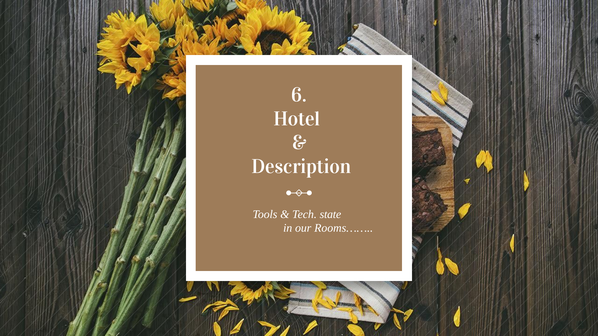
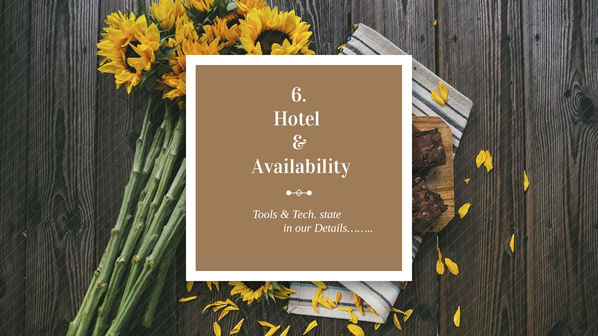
Description: Description -> Availability (301, 167)
Rooms……: Rooms…… -> Details…… (344, 228)
